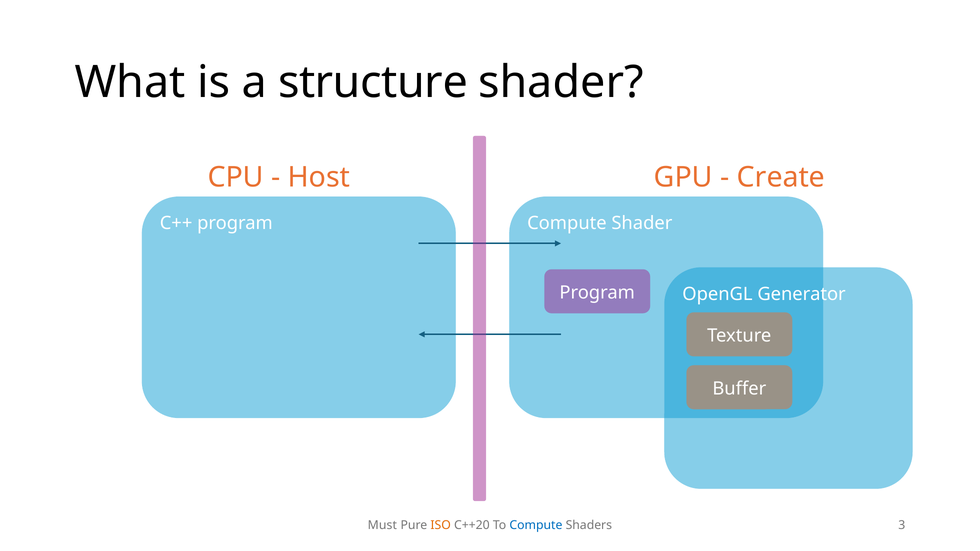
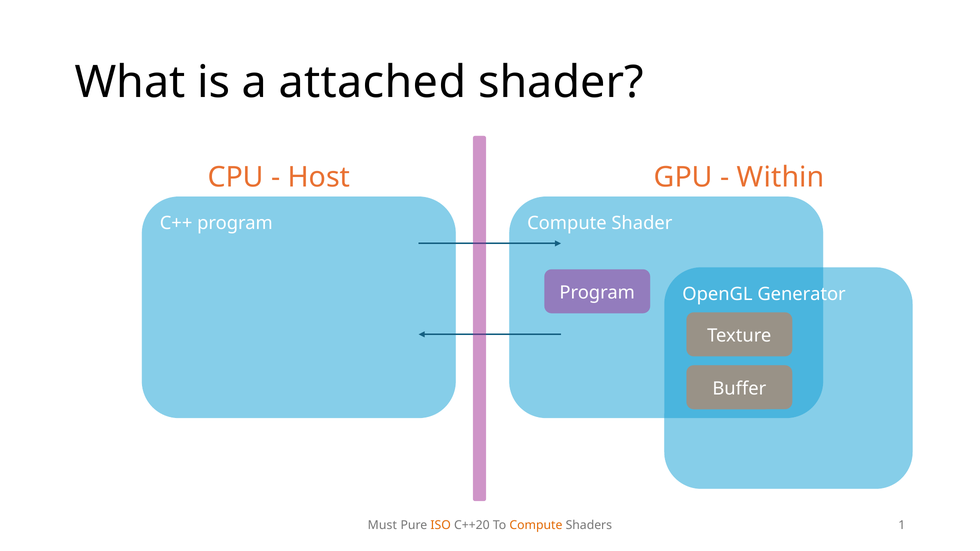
structure: structure -> attached (373, 82)
Create: Create -> Within (781, 177)
Compute colour: blue -> orange (536, 525)
3: 3 -> 1 (902, 525)
